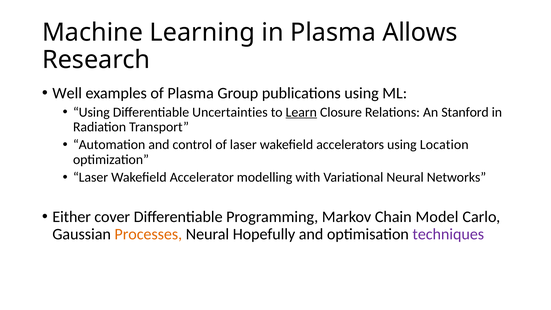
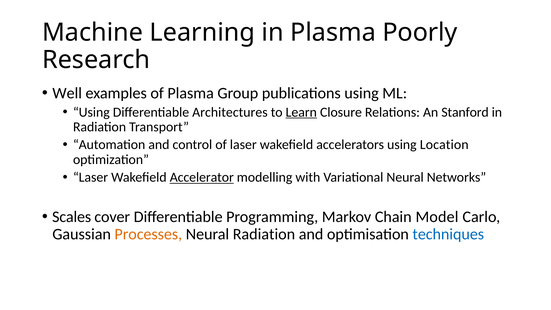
Allows: Allows -> Poorly (420, 33)
Uncertainties: Uncertainties -> Architectures (230, 112)
Accelerator underline: none -> present (202, 177)
Either: Either -> Scales (72, 217)
Neural Hopefully: Hopefully -> Radiation (264, 234)
techniques colour: purple -> blue (448, 234)
